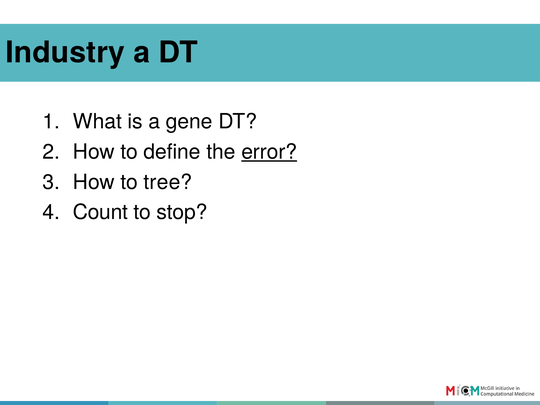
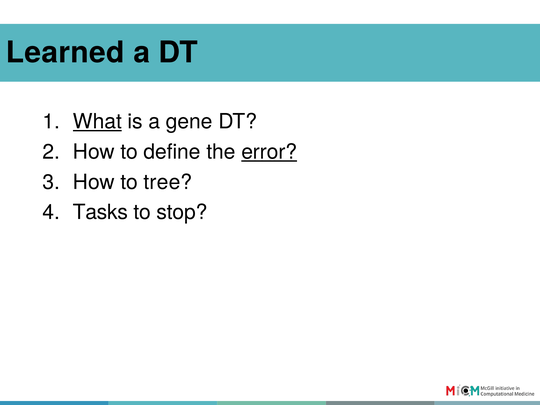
Industry: Industry -> Learned (65, 53)
What underline: none -> present (97, 122)
Count: Count -> Tasks (100, 212)
